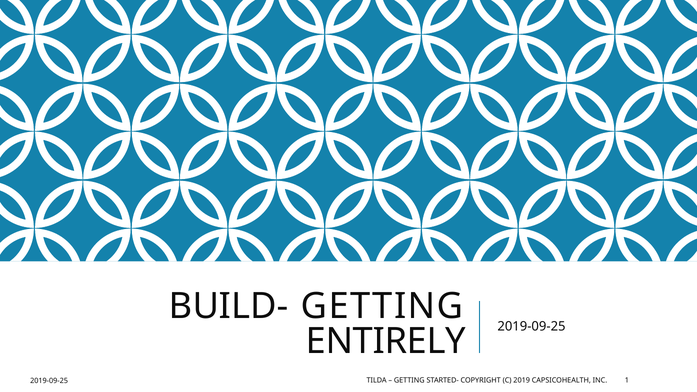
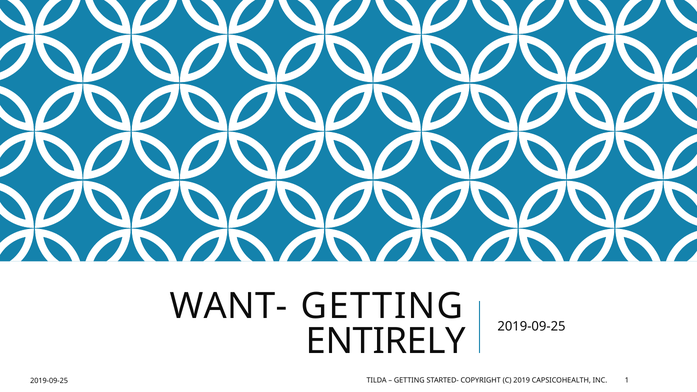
BUILD-: BUILD- -> WANT- (228, 306)
